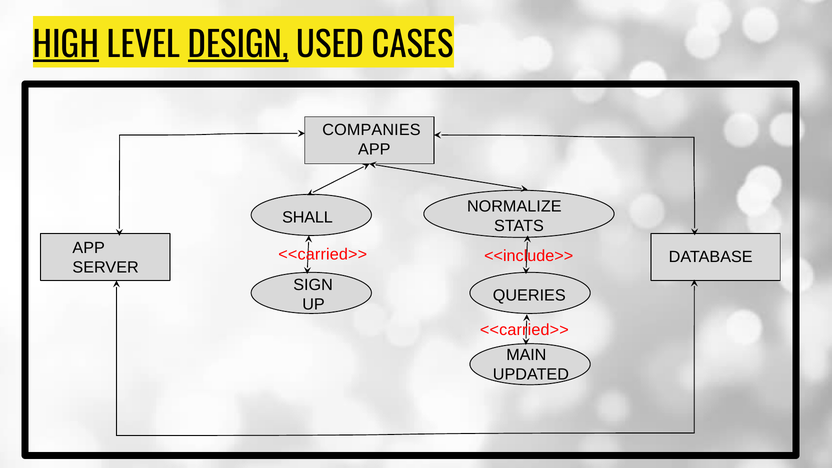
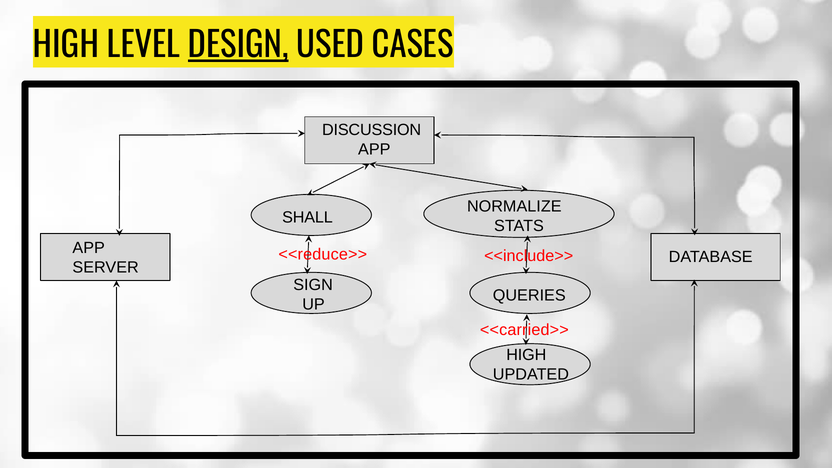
HIGH underline: present -> none (66, 46)
COMPANIES: COMPANIES -> DISCUSSION (372, 130)
<<carried>>: <<carried>> -> <<reduce>> (323, 254)
MAIN: MAIN -> HIGH (526, 355)
